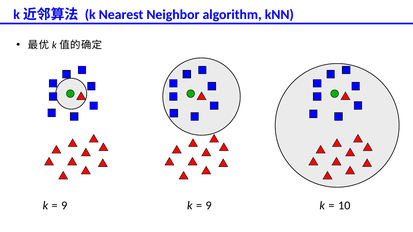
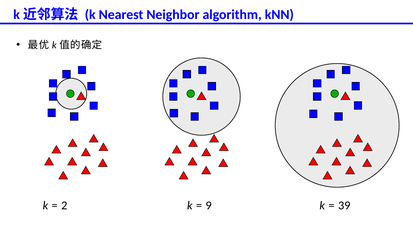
9: 9 -> 2 (64, 206)
10: 10 -> 39 (344, 206)
